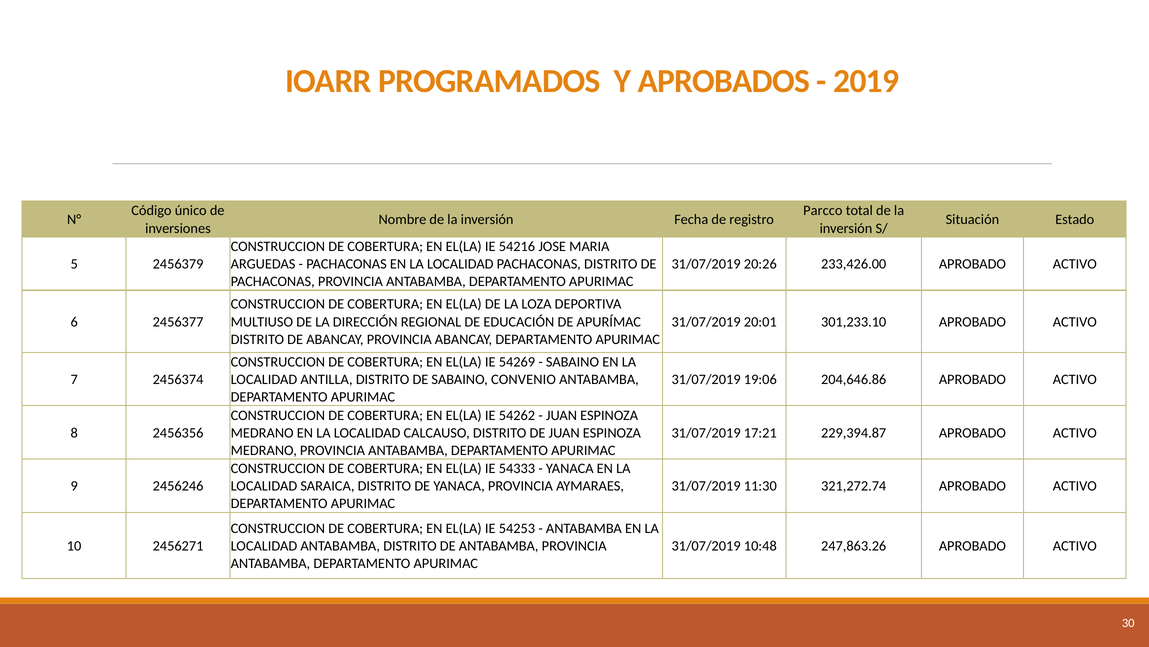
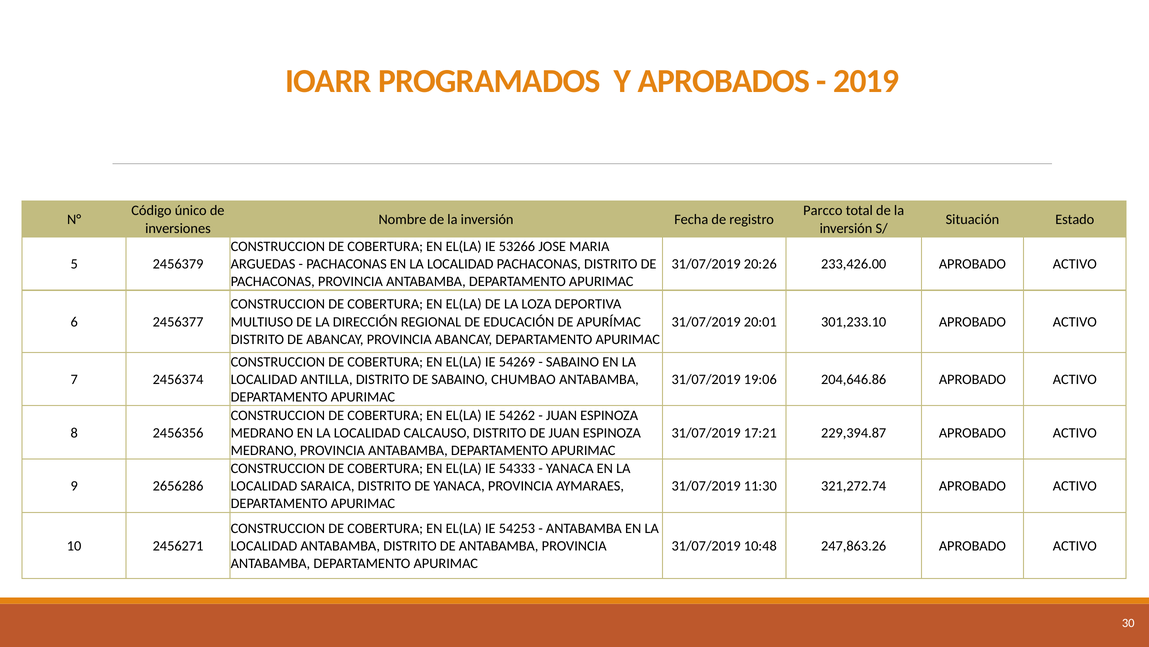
54216: 54216 -> 53266 (517, 246)
CONVENIO: CONVENIO -> CHUMBAO (523, 379)
2456246: 2456246 -> 2656286 (178, 486)
